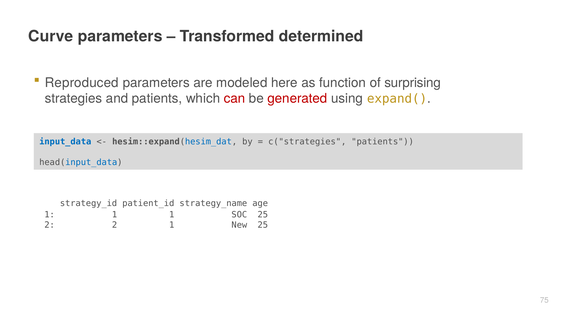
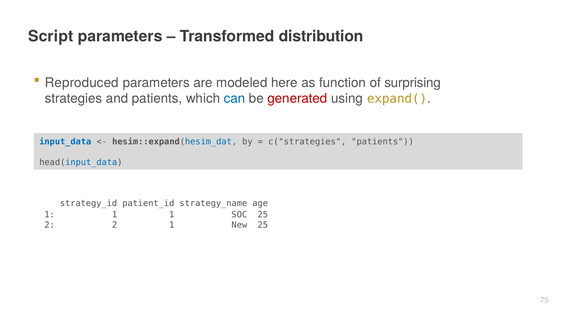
Curve: Curve -> Script (51, 36)
determined: determined -> distribution (321, 36)
can colour: red -> blue (235, 99)
